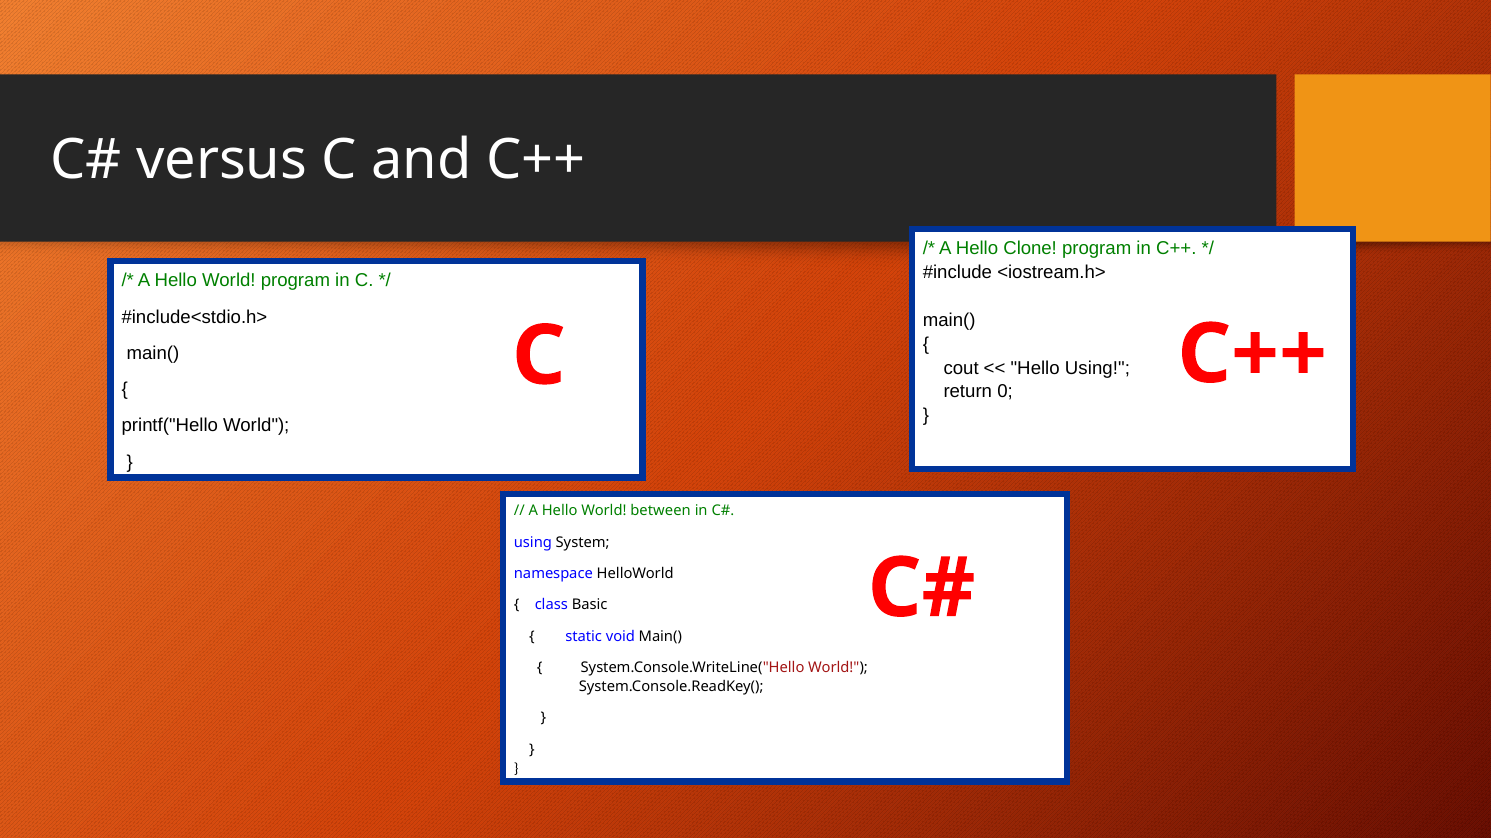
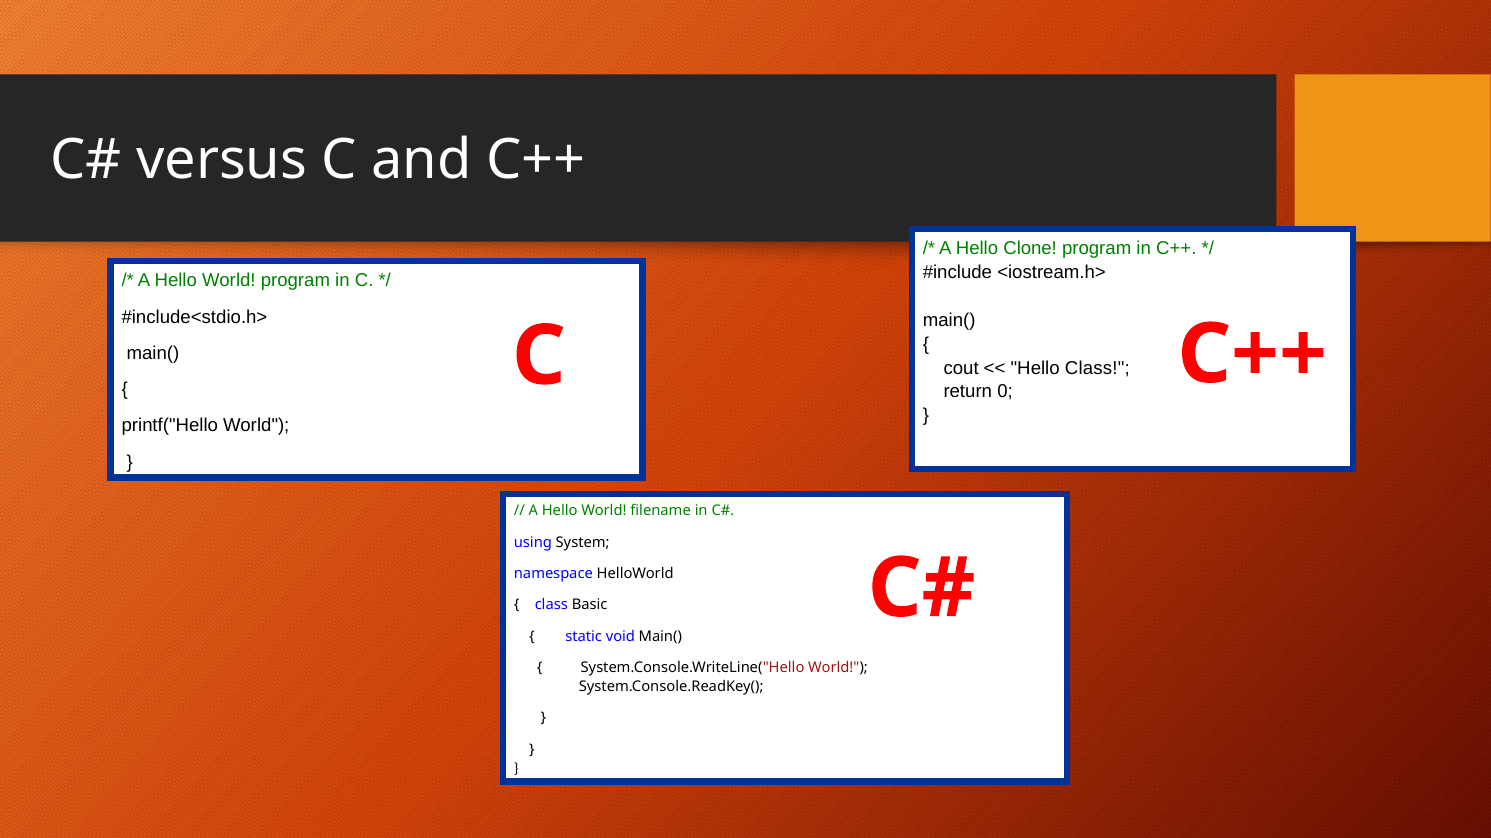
Hello Using: Using -> Class (1097, 368)
between: between -> filename (661, 512)
